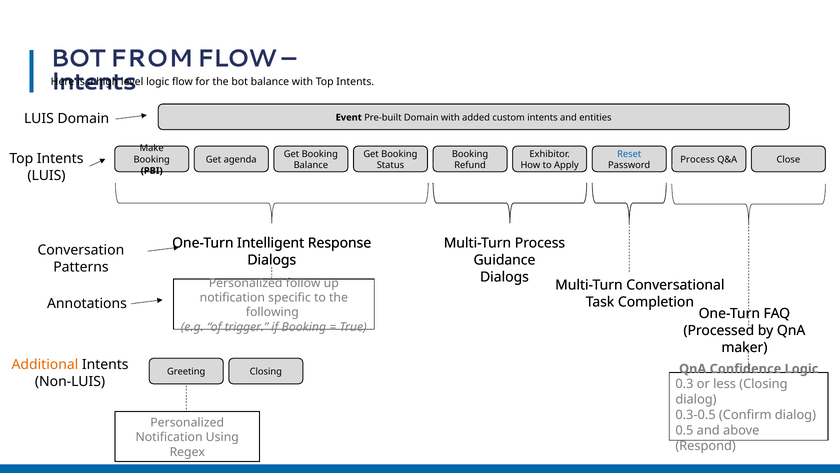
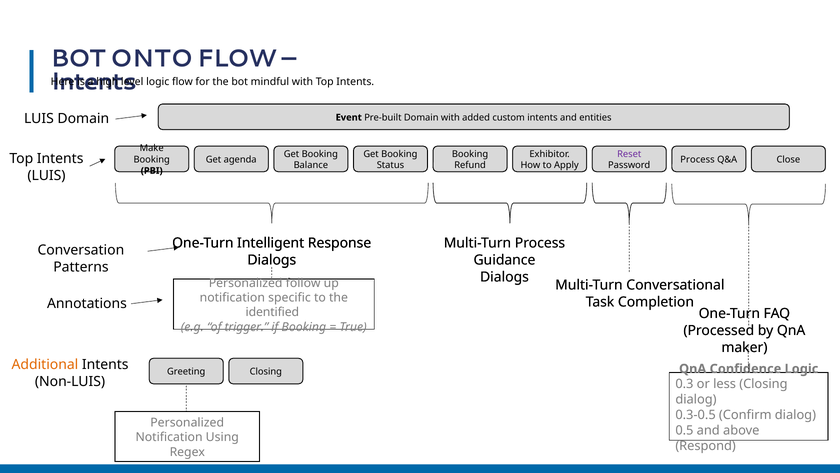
FROM: FROM -> ONTO (152, 59)
bot balance: balance -> mindful (270, 82)
Reset colour: blue -> purple (629, 154)
following: following -> identified (272, 312)
